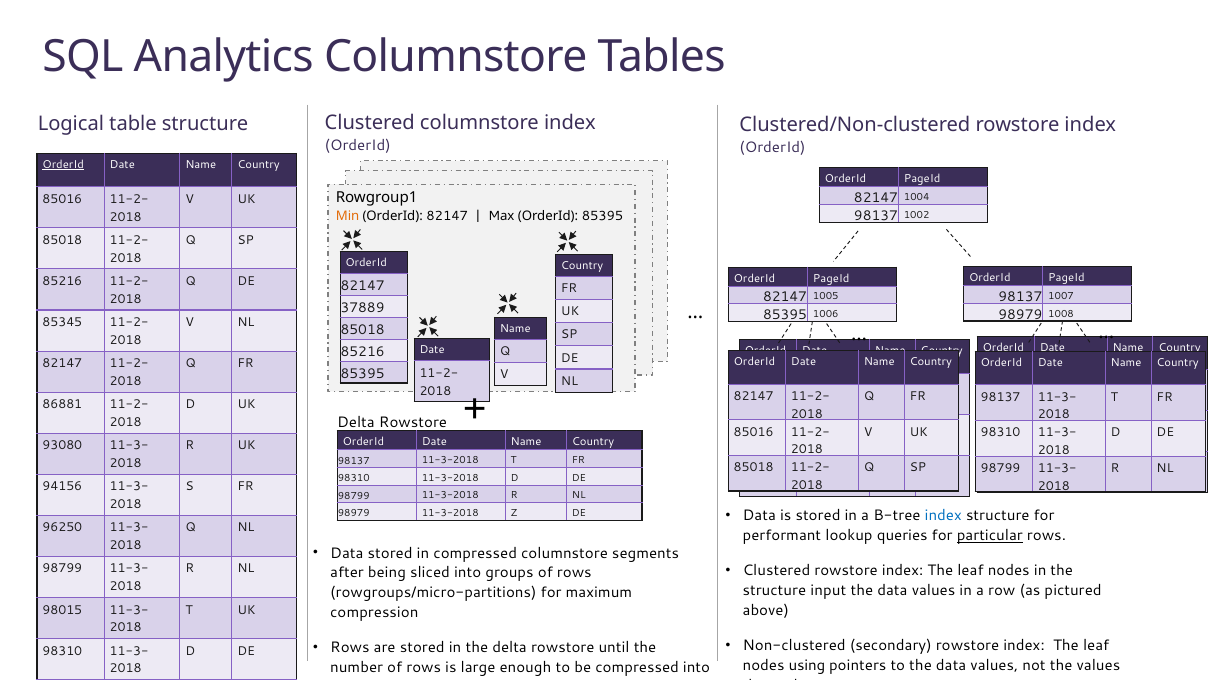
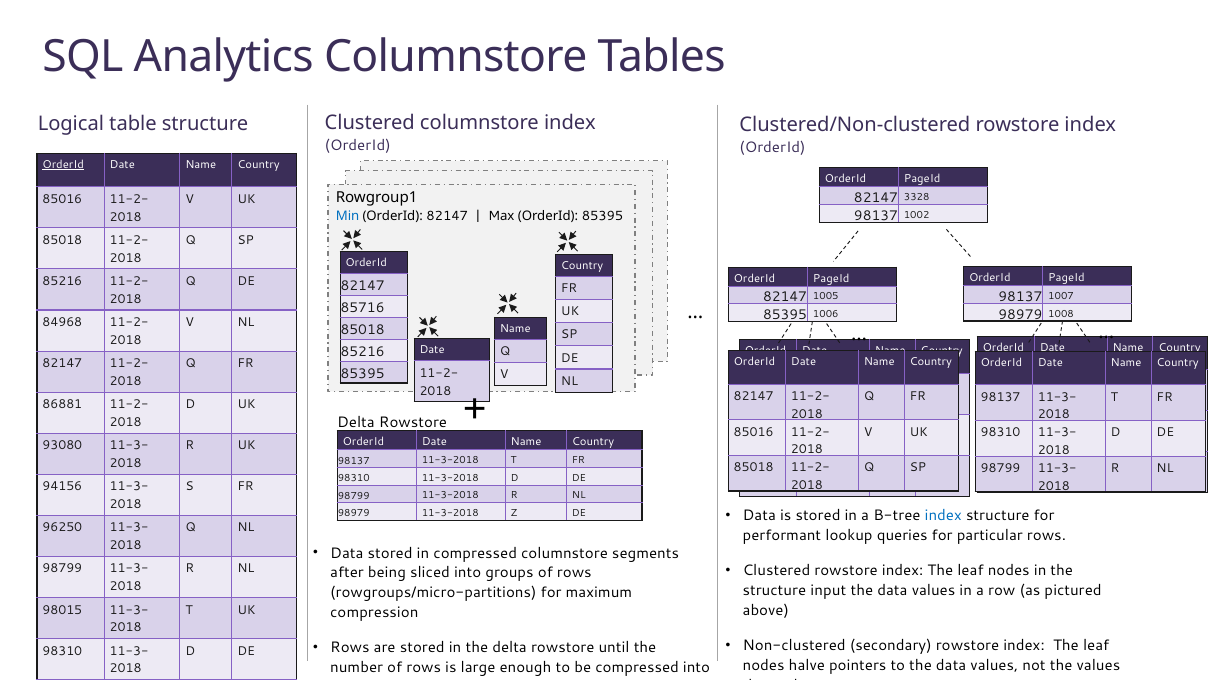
1004: 1004 -> 3328 (917, 198)
Min colour: orange -> blue (348, 217)
37889: 37889 -> 85716 (363, 309)
85345: 85345 -> 84968 (62, 323)
particular underline: present -> none (990, 536)
using: using -> halve (807, 666)
